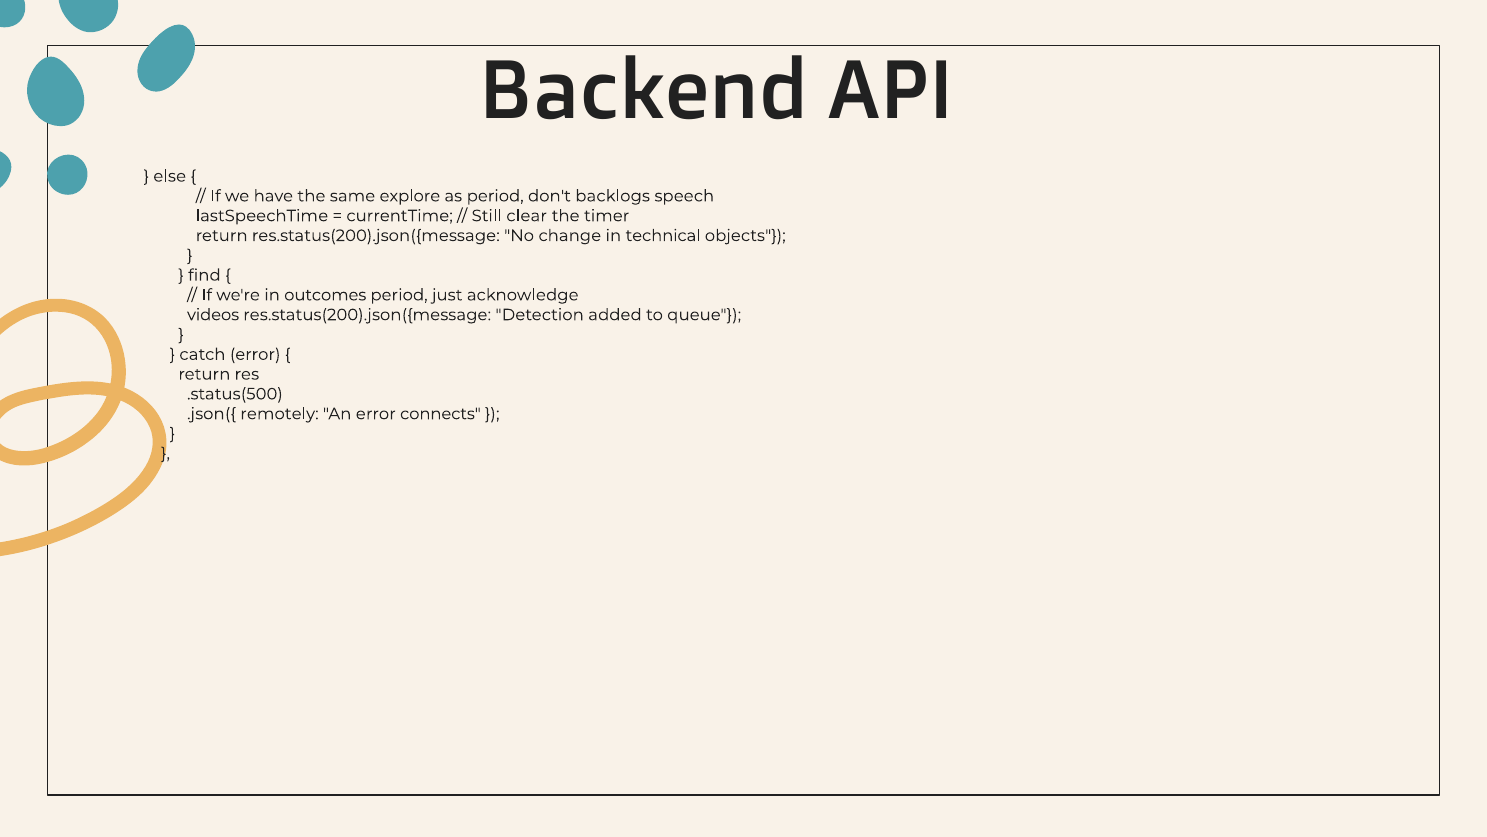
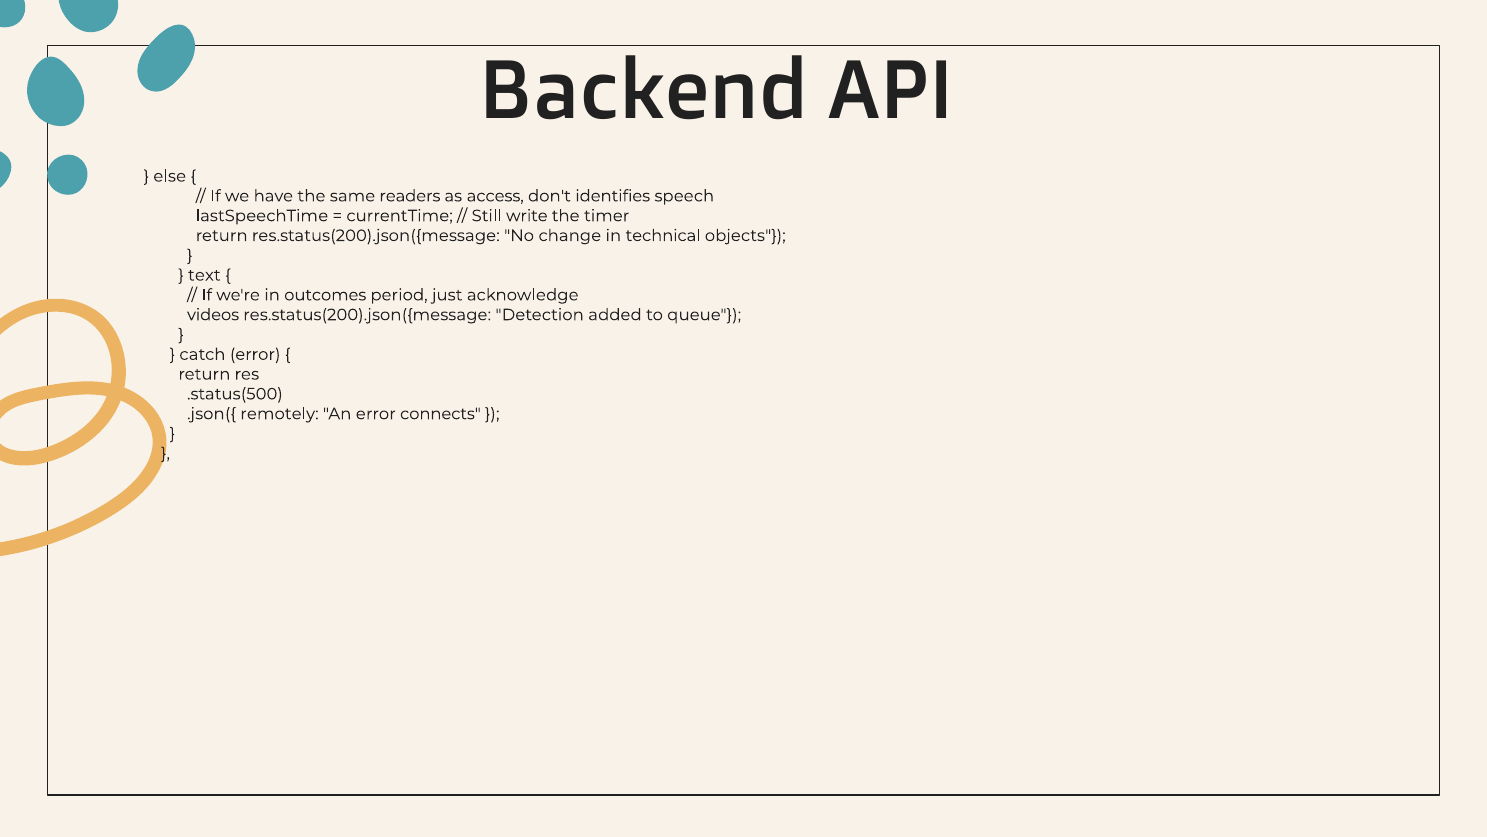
explore: explore -> readers (410, 196)
as period: period -> access (495, 196)
backlogs: backlogs -> identifies (613, 196)
clear: clear -> write (527, 216)
find: find -> text (204, 275)
